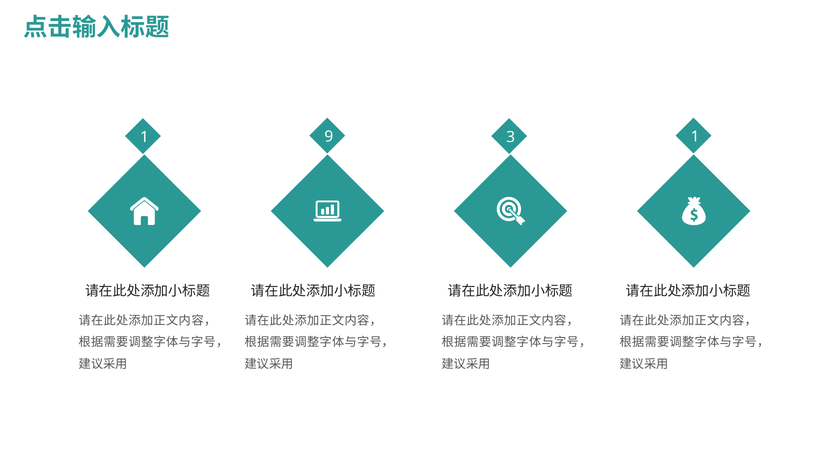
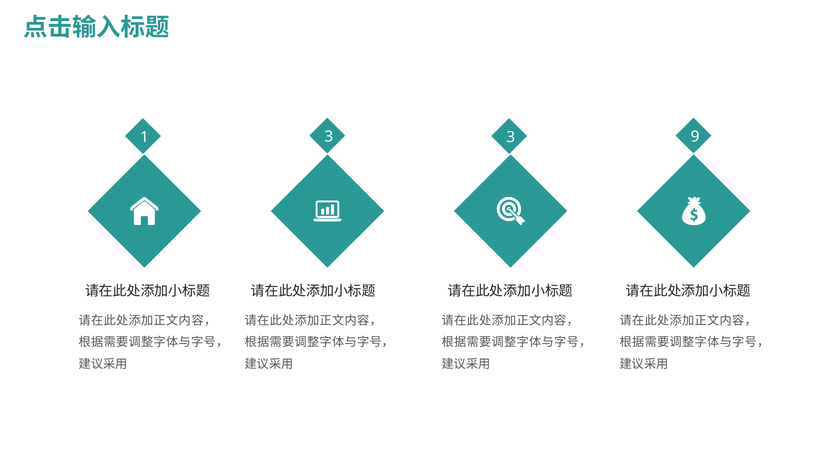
1 9: 9 -> 3 (329, 137)
3 1: 1 -> 9 (695, 137)
